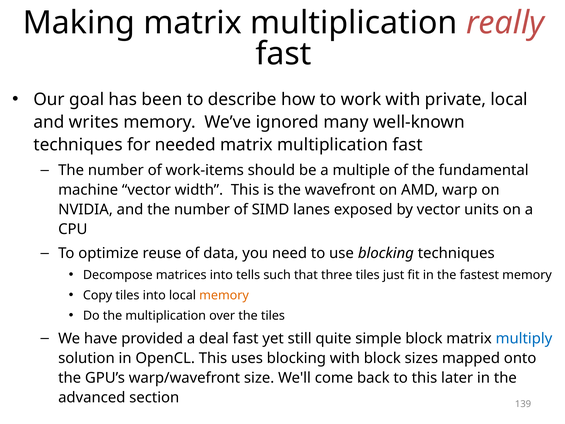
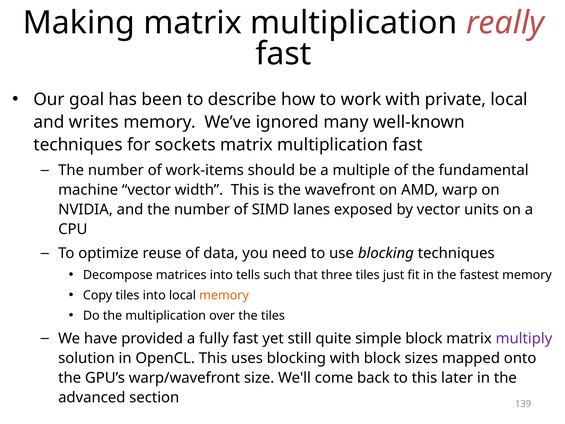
needed: needed -> sockets (185, 145)
deal: deal -> fully (214, 338)
multiply colour: blue -> purple (524, 338)
